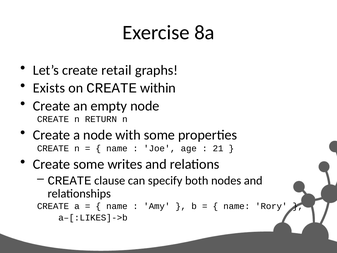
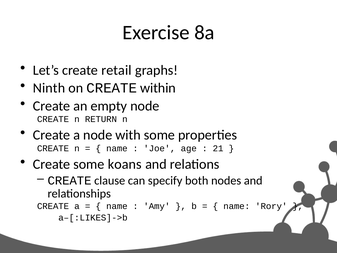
Exists: Exists -> Ninth (49, 88)
writes: writes -> koans (125, 164)
